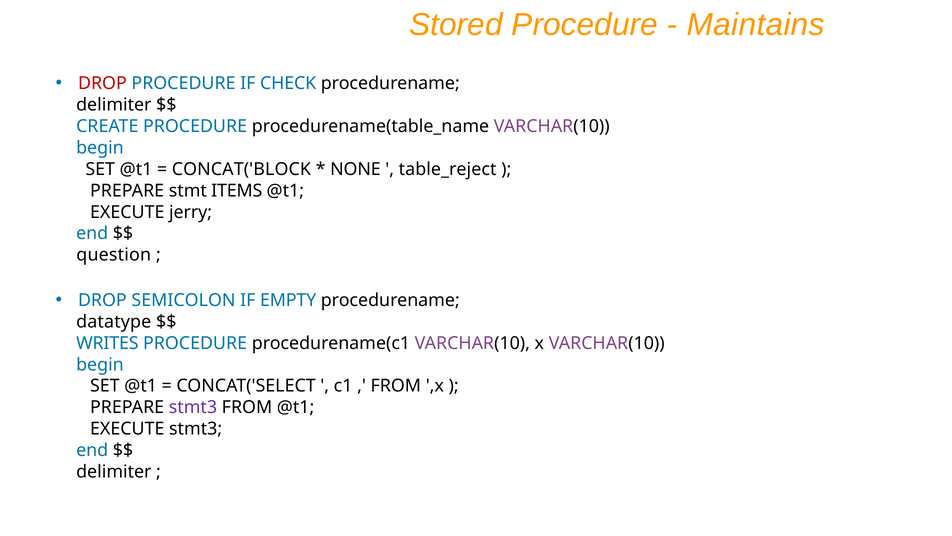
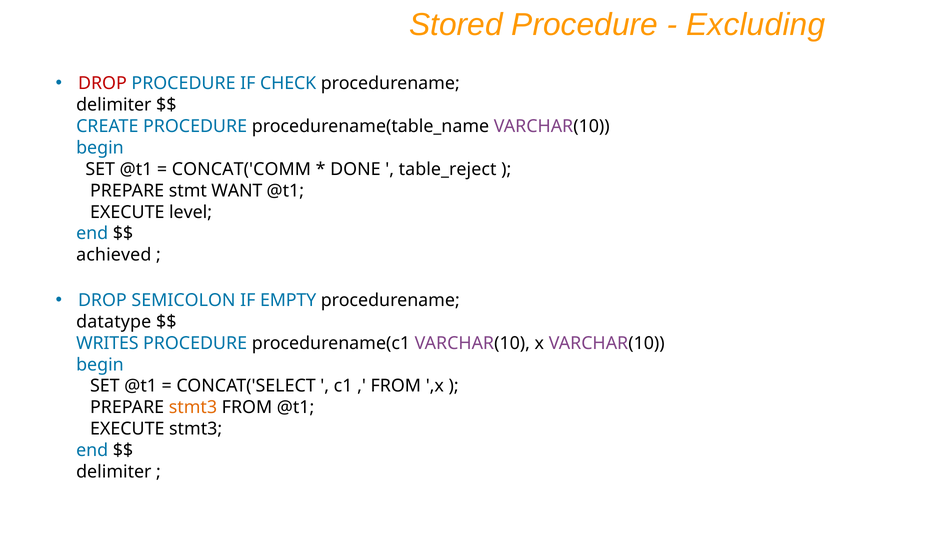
Maintains: Maintains -> Excluding (756, 25)
CONCAT('BLOCK: CONCAT('BLOCK -> CONCAT('COMM (241, 169)
NONE: NONE -> DONE (355, 169)
ITEMS: ITEMS -> WANT (237, 191)
jerry: jerry -> level (191, 212)
question: question -> achieved (114, 255)
stmt3 colour: purple -> orange (193, 407)
